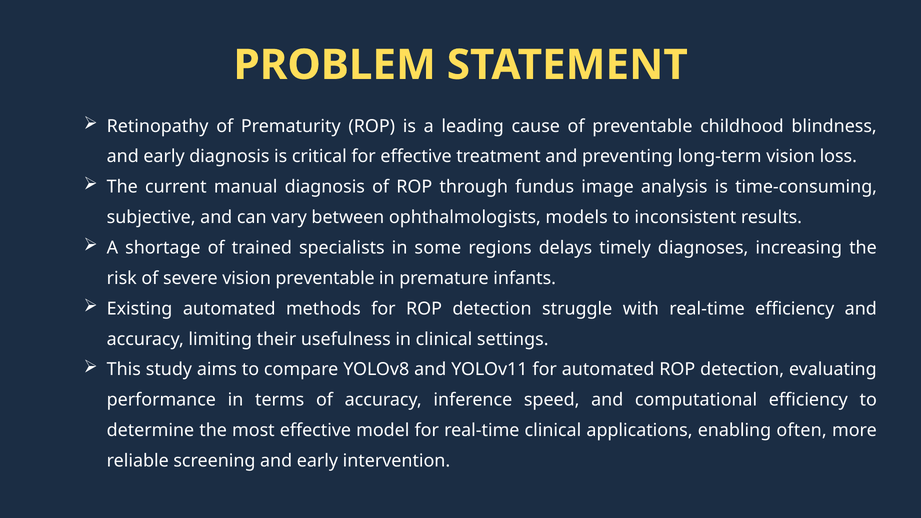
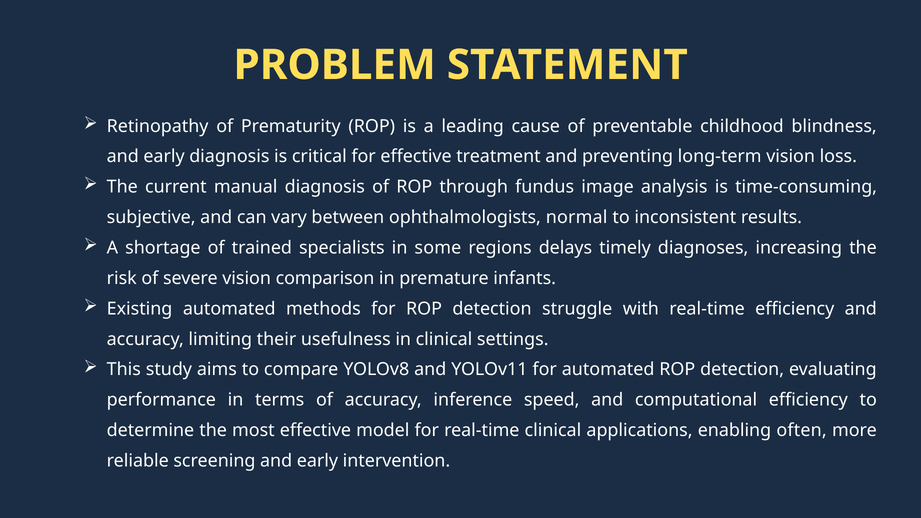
models: models -> normal (577, 217)
vision preventable: preventable -> comparison (325, 278)
